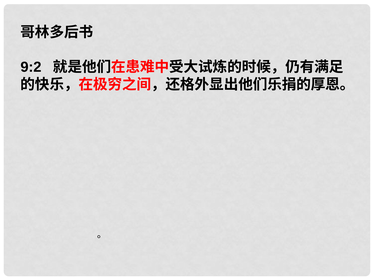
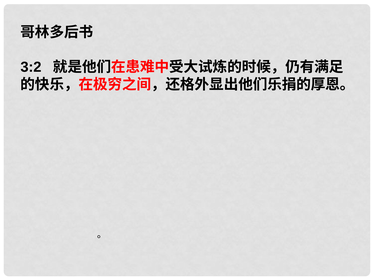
9:2: 9:2 -> 3:2 (31, 67)
